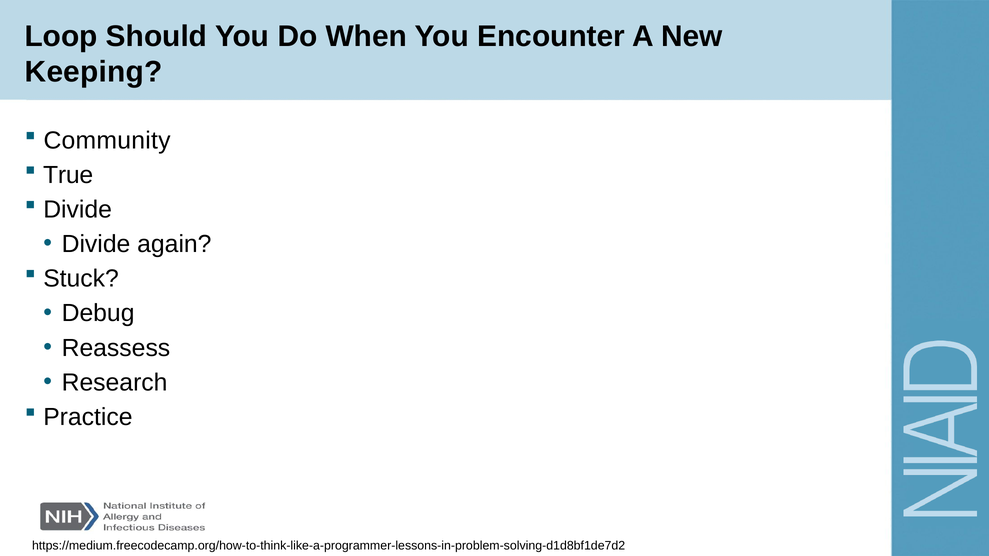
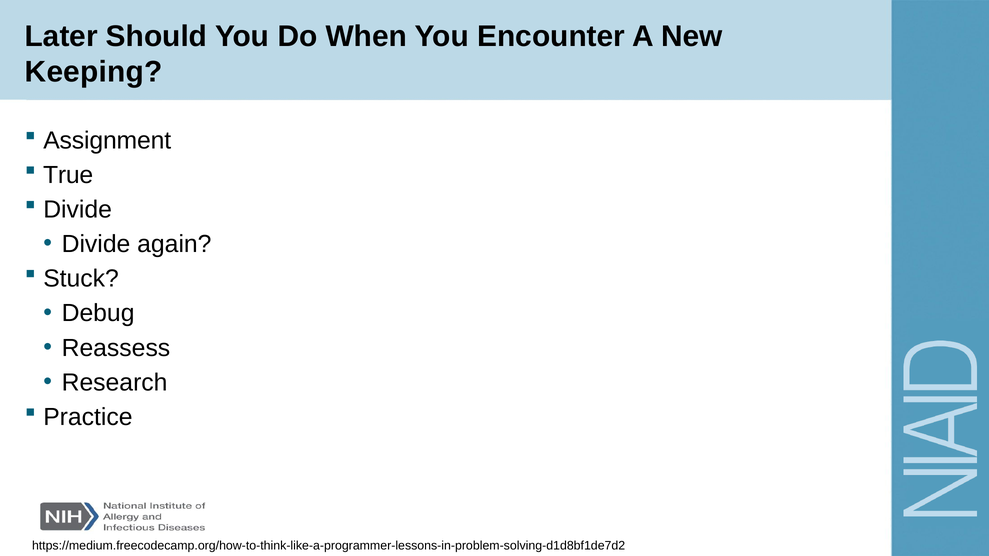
Loop: Loop -> Later (61, 36)
Community: Community -> Assignment (107, 140)
